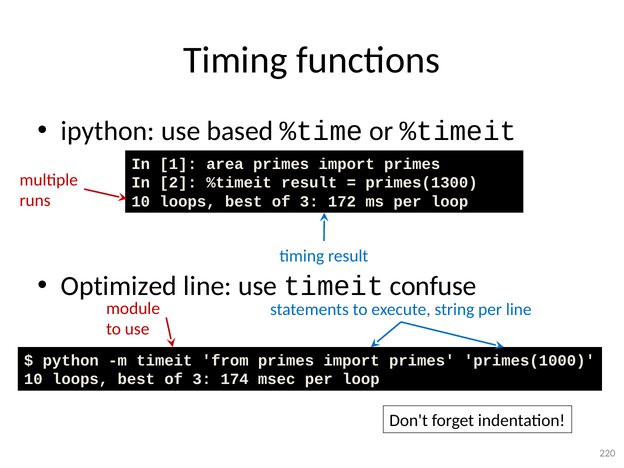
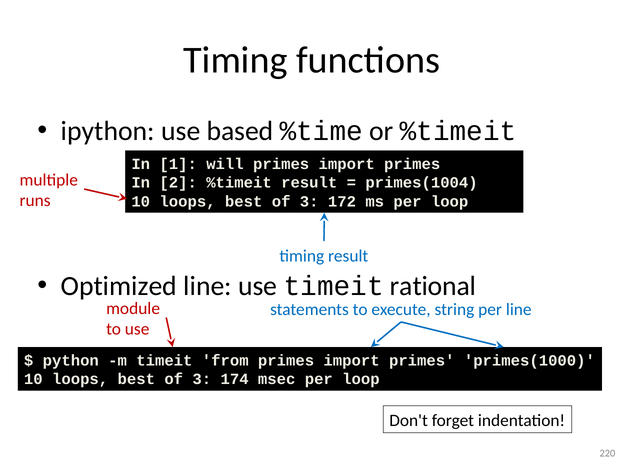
area: area -> will (225, 164)
primes(1300: primes(1300 -> primes(1004 (422, 183)
confuse: confuse -> rational (433, 286)
